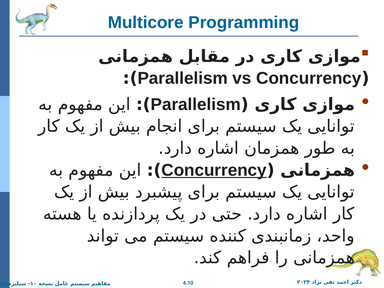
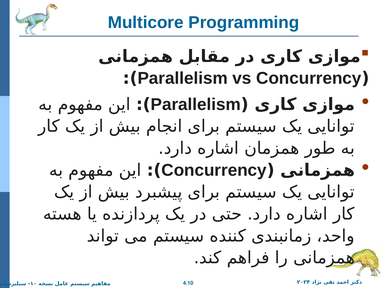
Concurrency underline: present -> none (214, 170)
